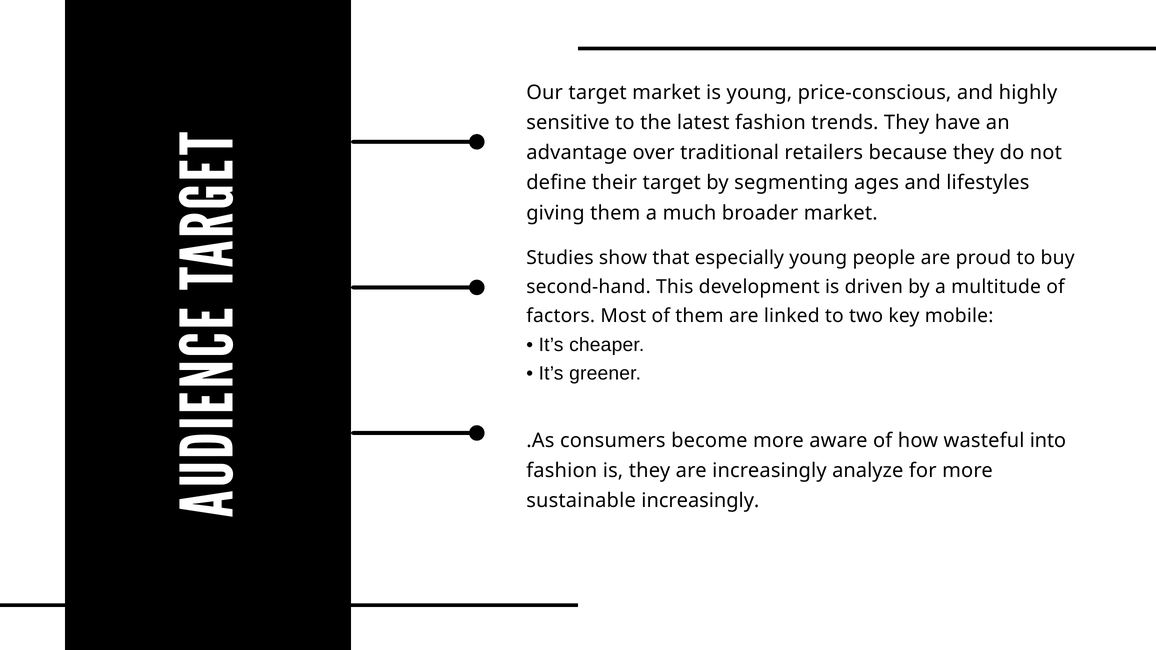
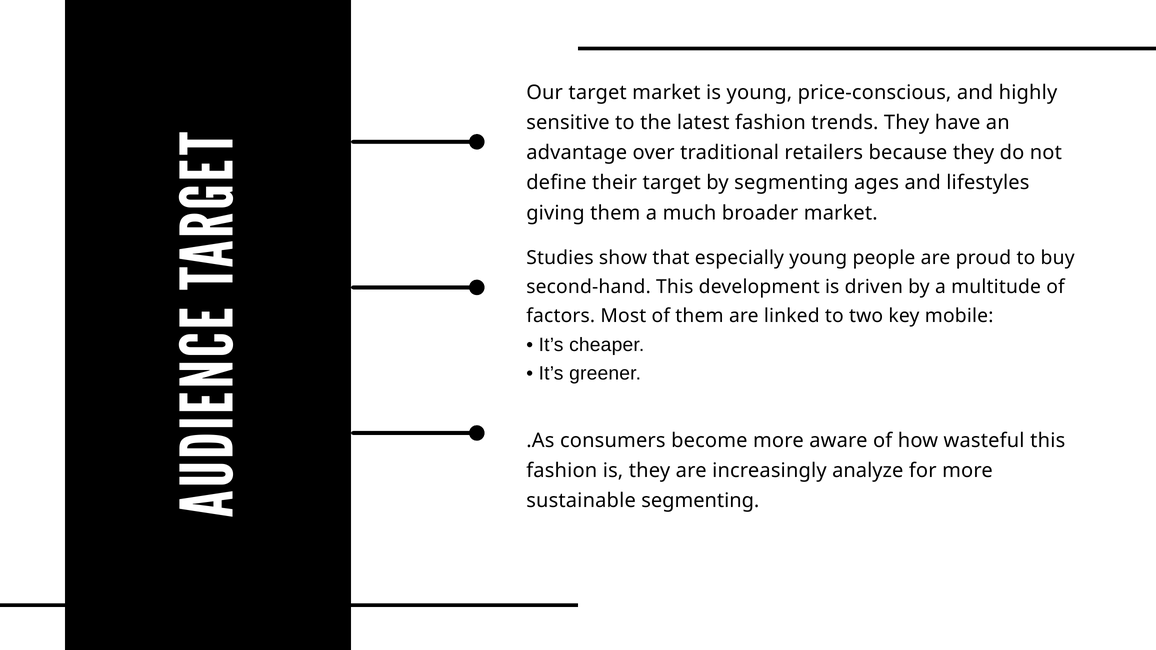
wasteful into: into -> this (1048, 441)
sustainable increasingly: increasingly -> segmenting (700, 501)
